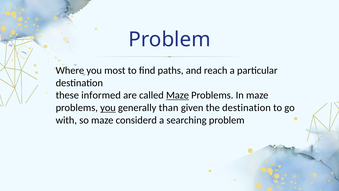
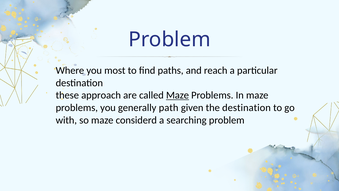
informed: informed -> approach (101, 95)
you underline: present -> none (108, 108)
than: than -> path (169, 108)
